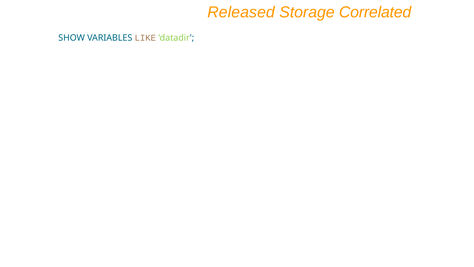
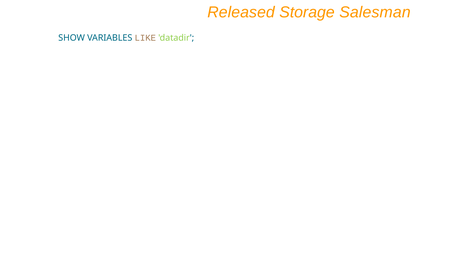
Correlated: Correlated -> Salesman (375, 12)
